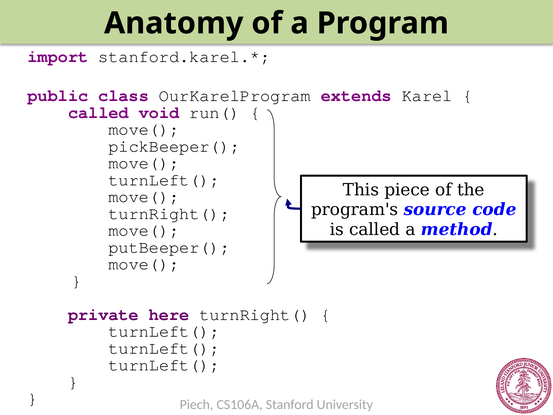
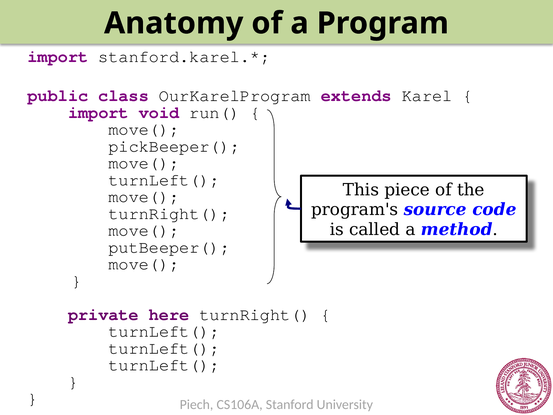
called: called -> import (98, 112)
